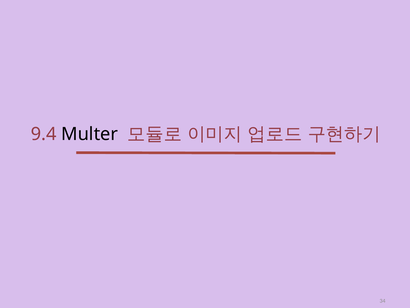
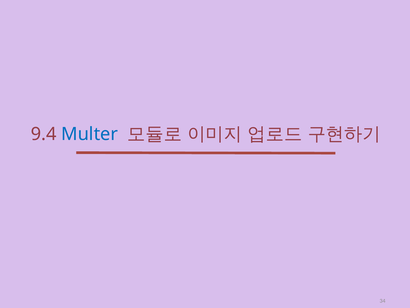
Multer colour: black -> blue (90, 134)
